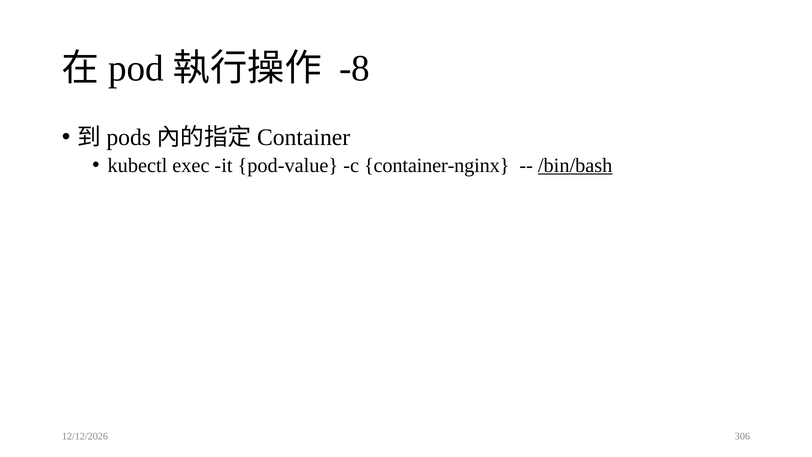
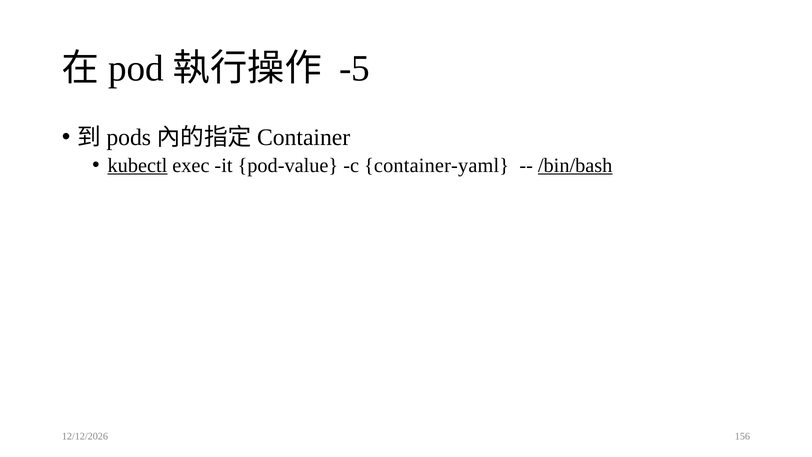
-8: -8 -> -5 (355, 68)
kubectl underline: none -> present (137, 165)
container-nginx: container-nginx -> container-yaml (437, 165)
306: 306 -> 156 (742, 436)
